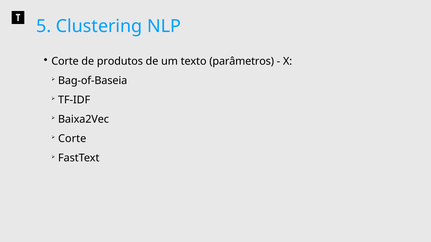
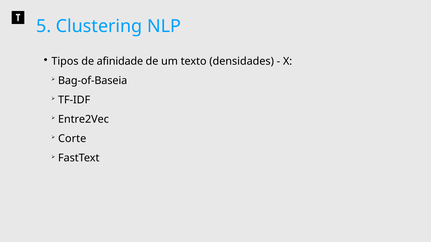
Corte: Corte -> Tipos (65, 61)
produtos: produtos -> afinidade (120, 61)
parâmetros: parâmetros -> densidades (242, 61)
Baixa2Vec: Baixa2Vec -> Entre2Vec (83, 119)
